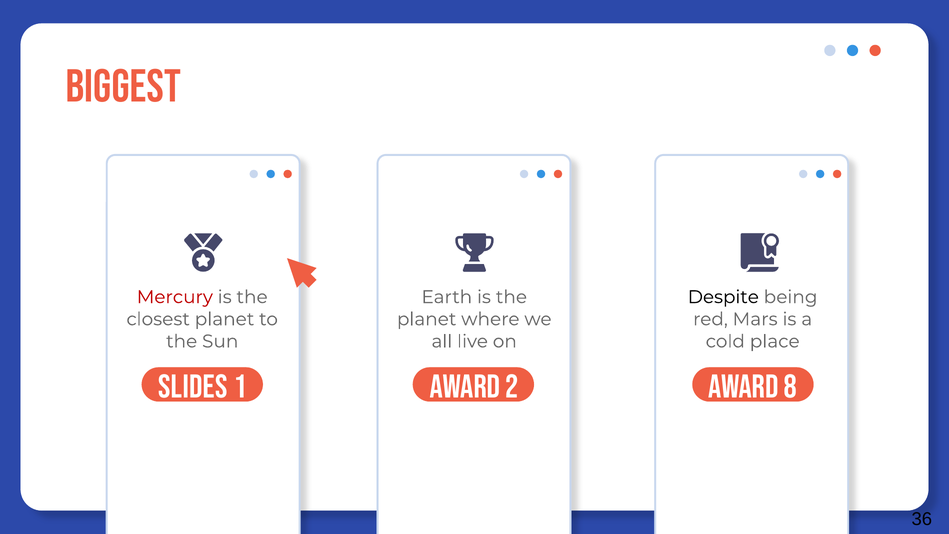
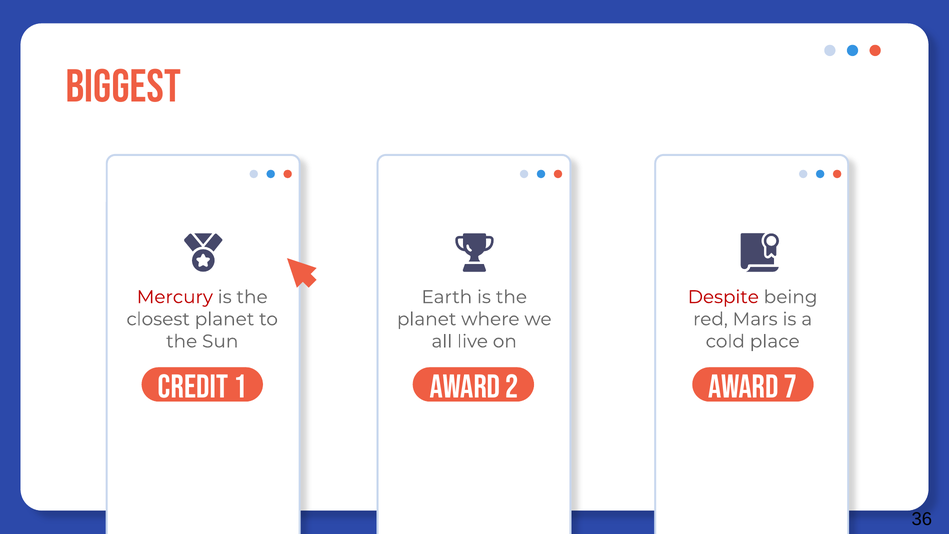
Despite colour: black -> red (723, 297)
Slides: Slides -> Credit (193, 387)
8: 8 -> 7 (791, 387)
